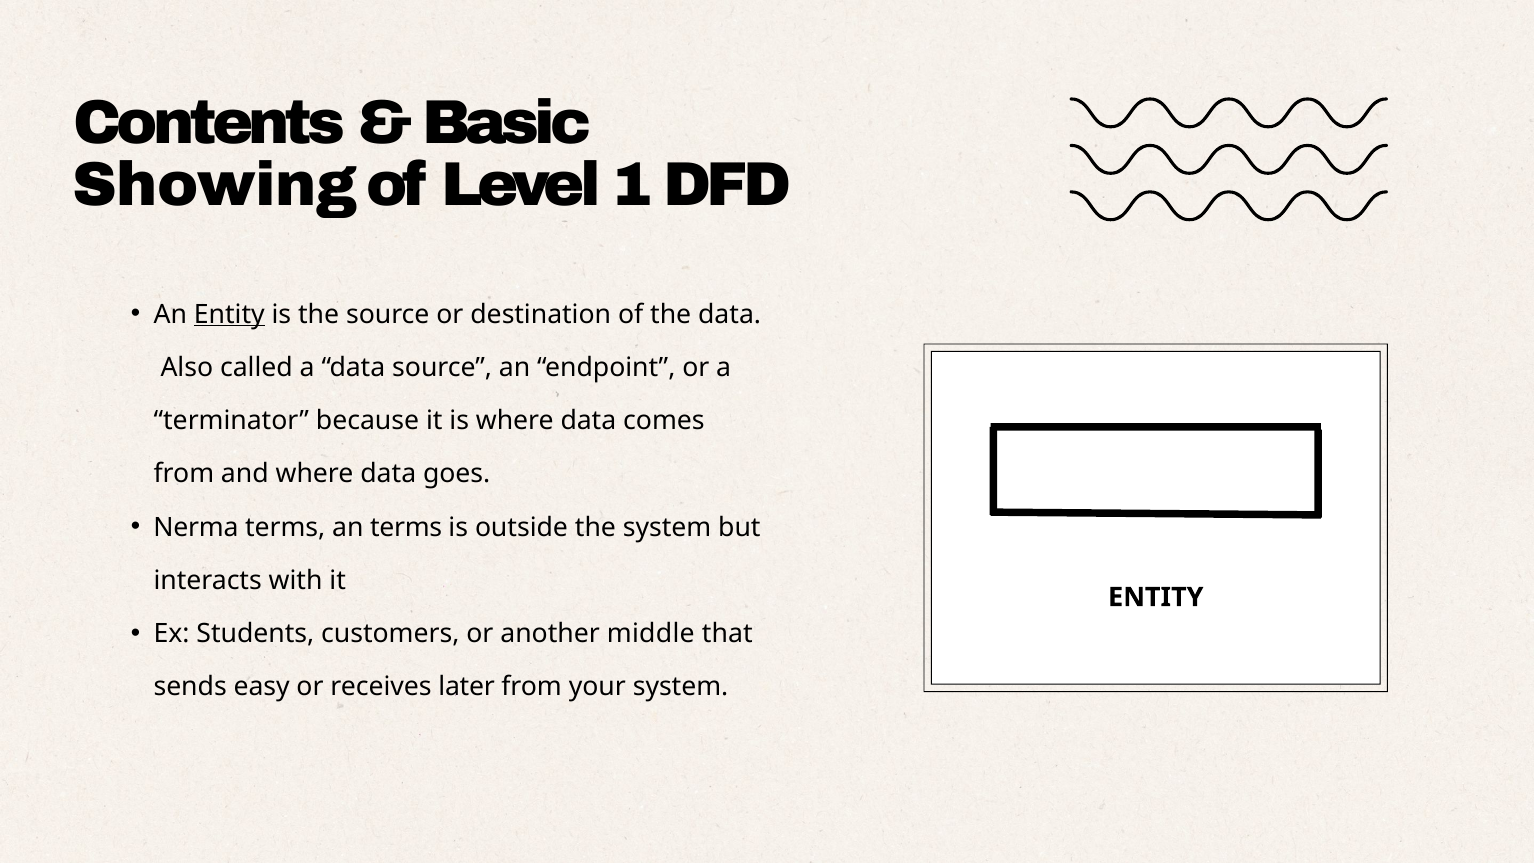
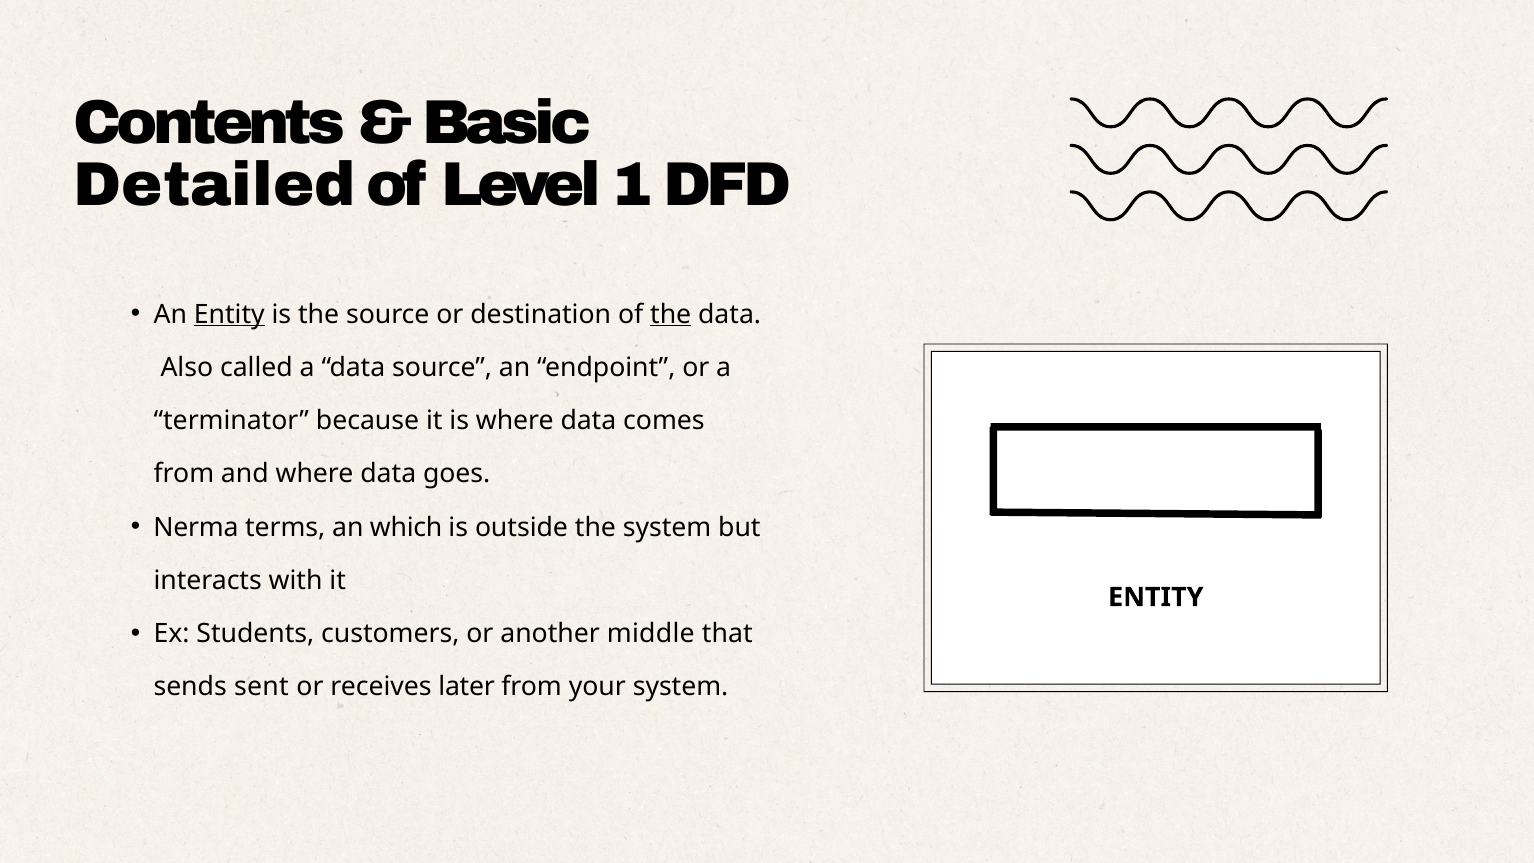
Showing: Showing -> Detailed (215, 185)
the underline: none -> present (671, 314)
an terms: terms -> which (406, 527)
easy: easy -> sent (261, 687)
